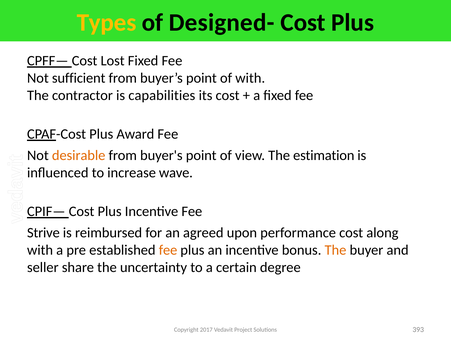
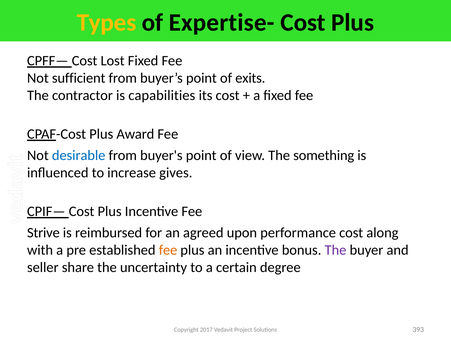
Designed-: Designed- -> Expertise- (222, 22)
of with: with -> exits (250, 78)
desirable colour: orange -> blue (79, 155)
estimation: estimation -> something (324, 155)
wave: wave -> gives (176, 172)
The colour: orange -> purple (335, 250)
